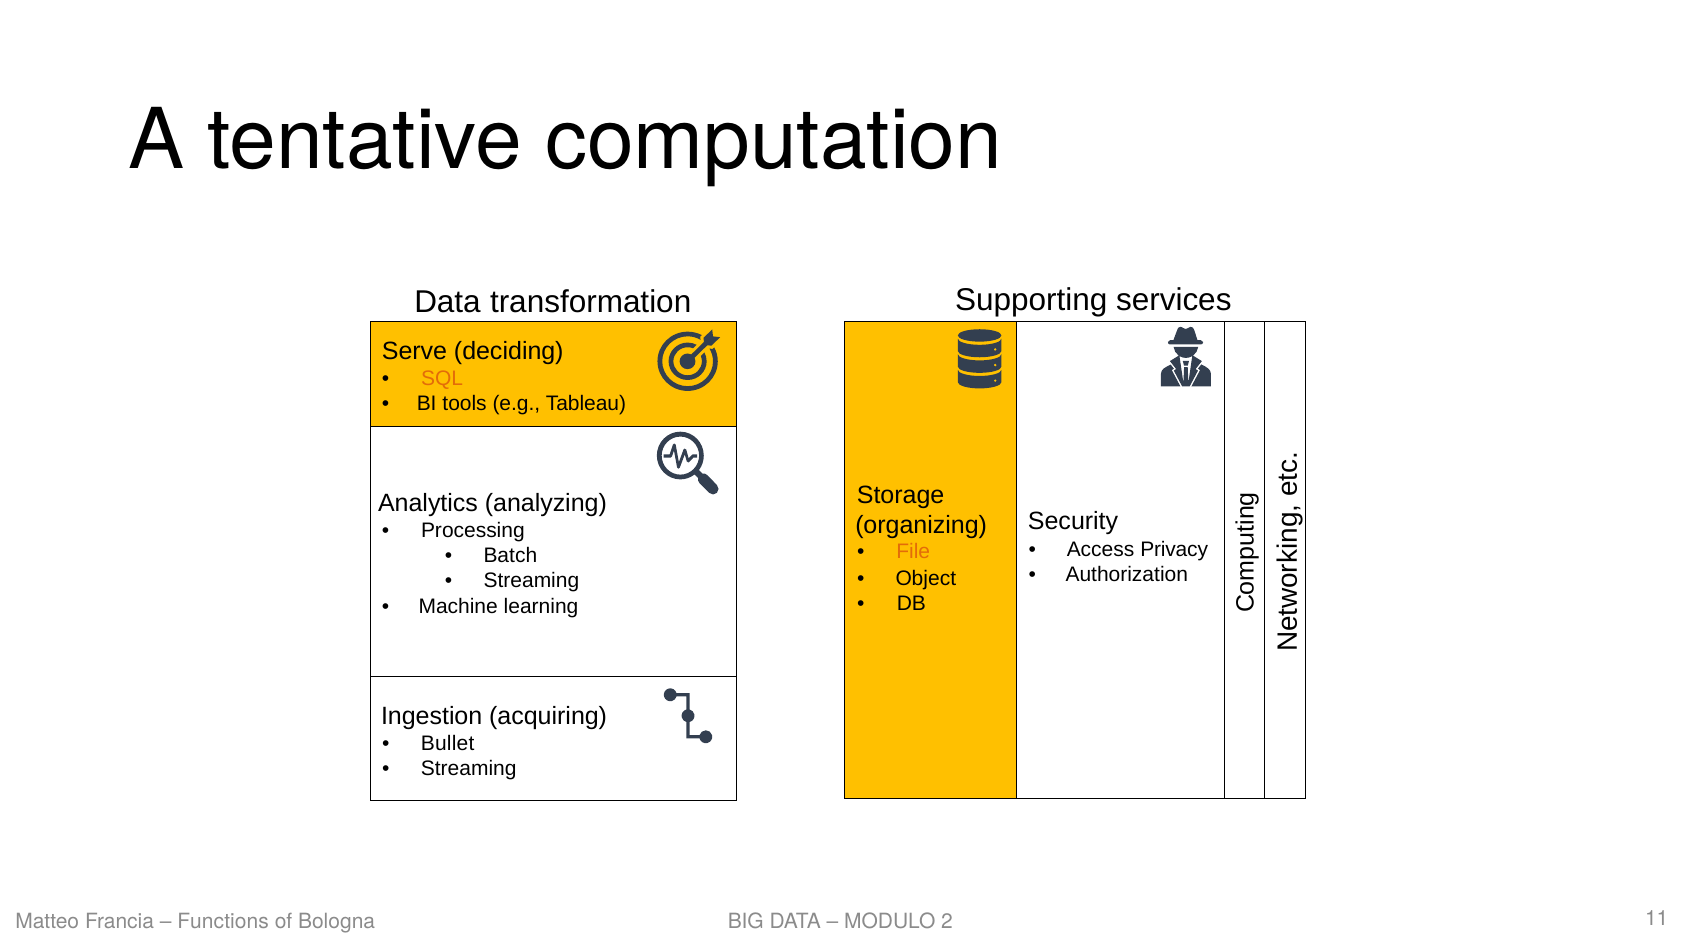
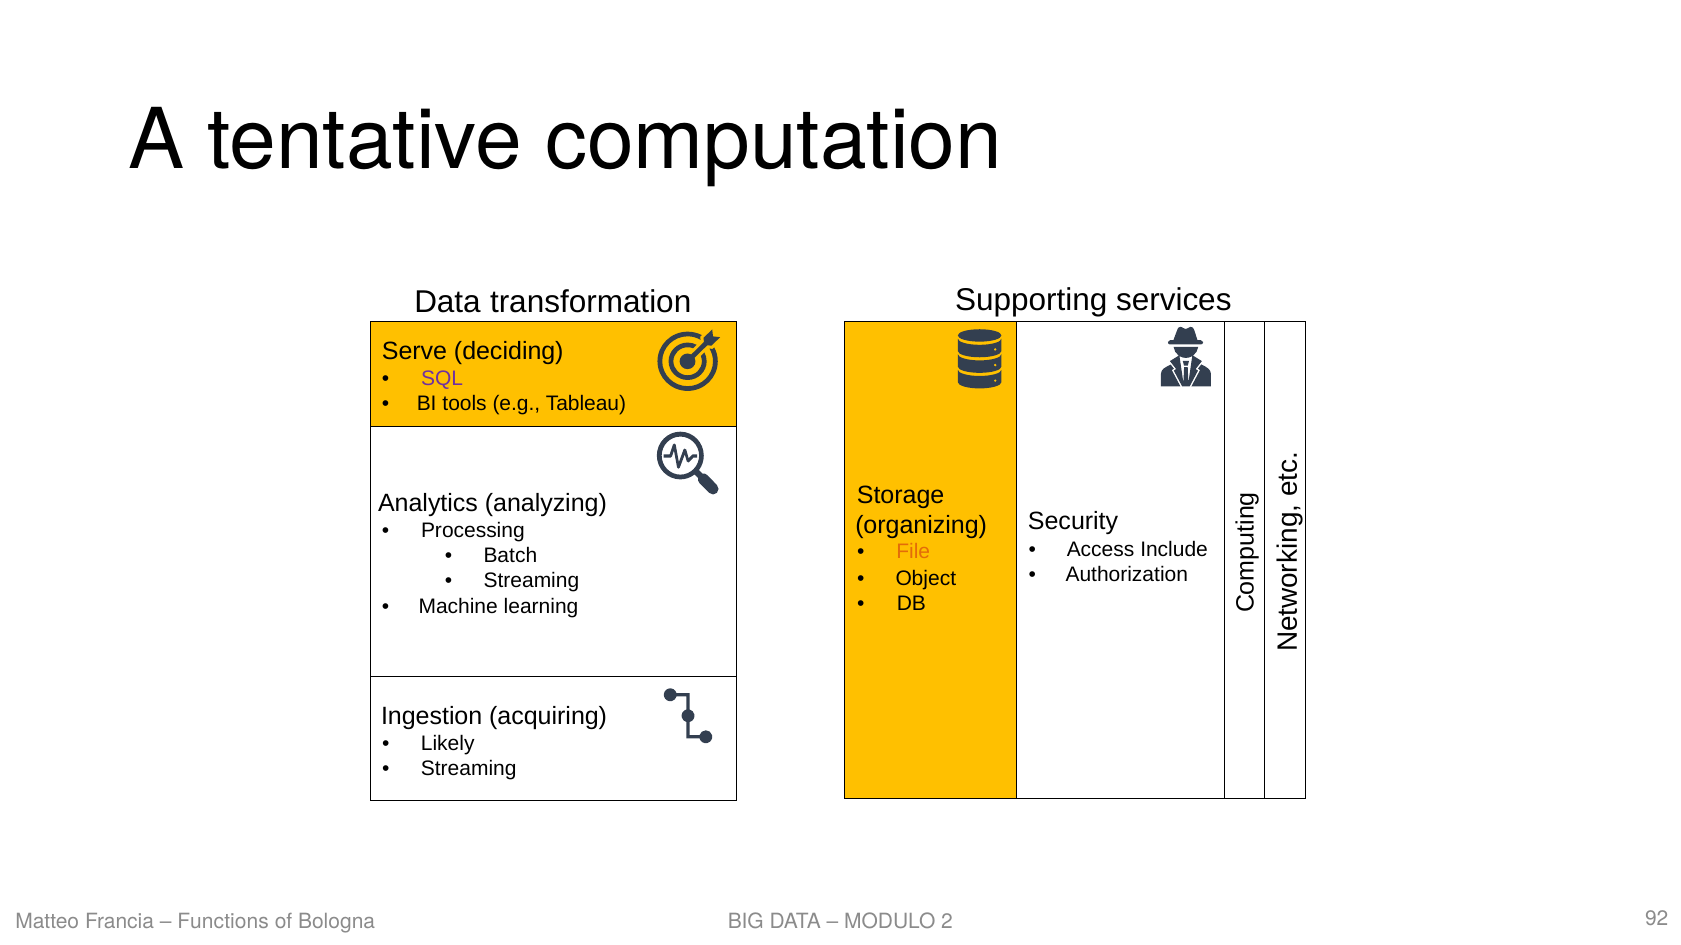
SQL colour: orange -> purple (442, 379)
Privacy: Privacy -> Include (1174, 550)
Bullet: Bullet -> Likely (448, 744)
11: 11 -> 92 (1657, 919)
